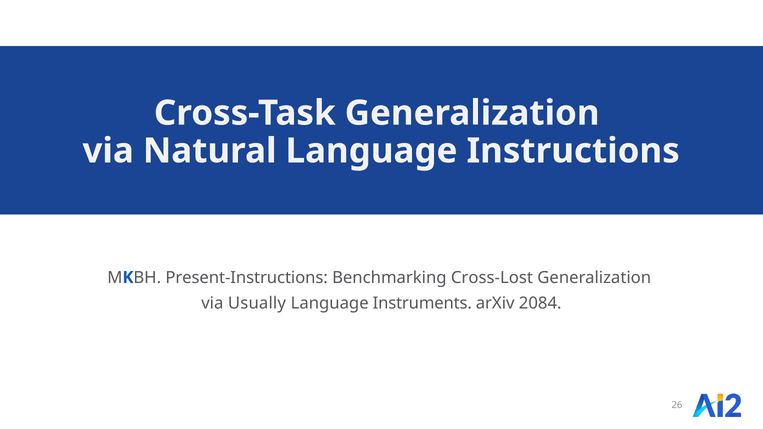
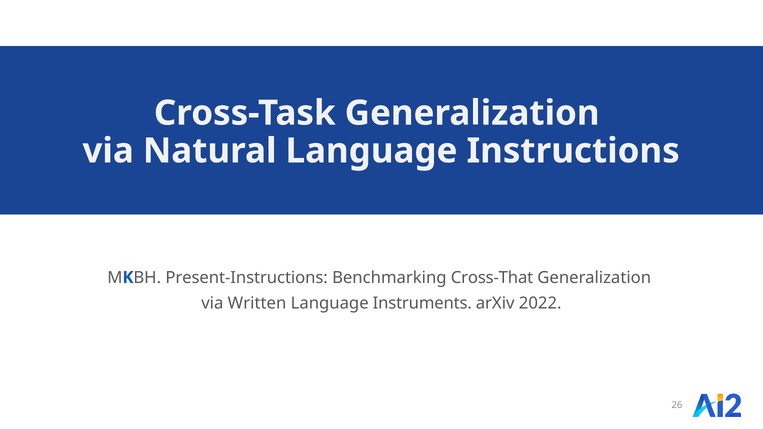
Cross-Lost: Cross-Lost -> Cross-That (492, 278)
Usually: Usually -> Written (257, 304)
2084: 2084 -> 2022 (540, 304)
